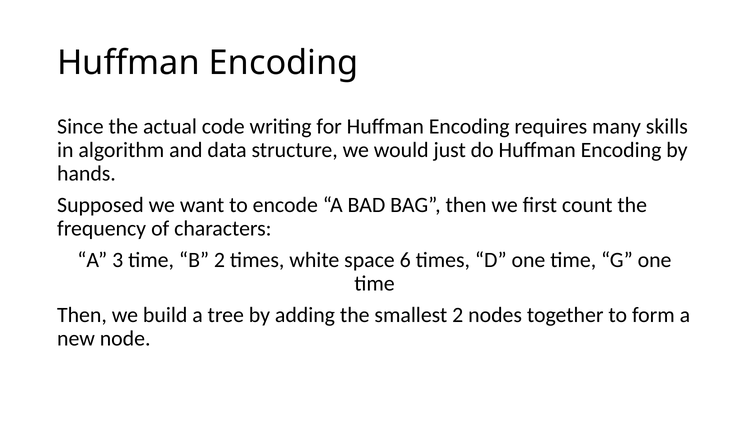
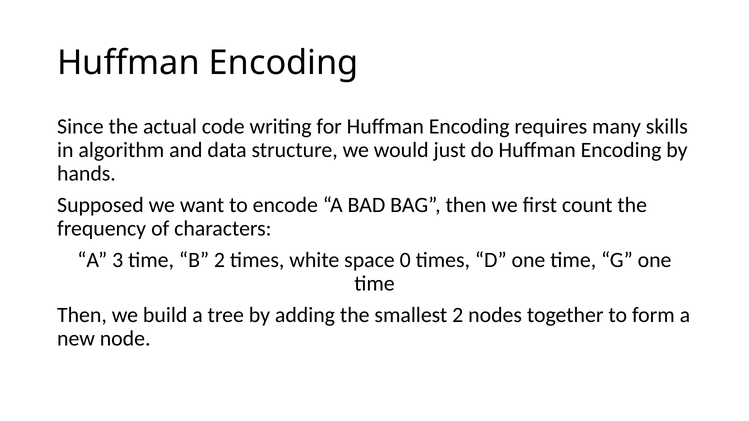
6: 6 -> 0 (405, 260)
